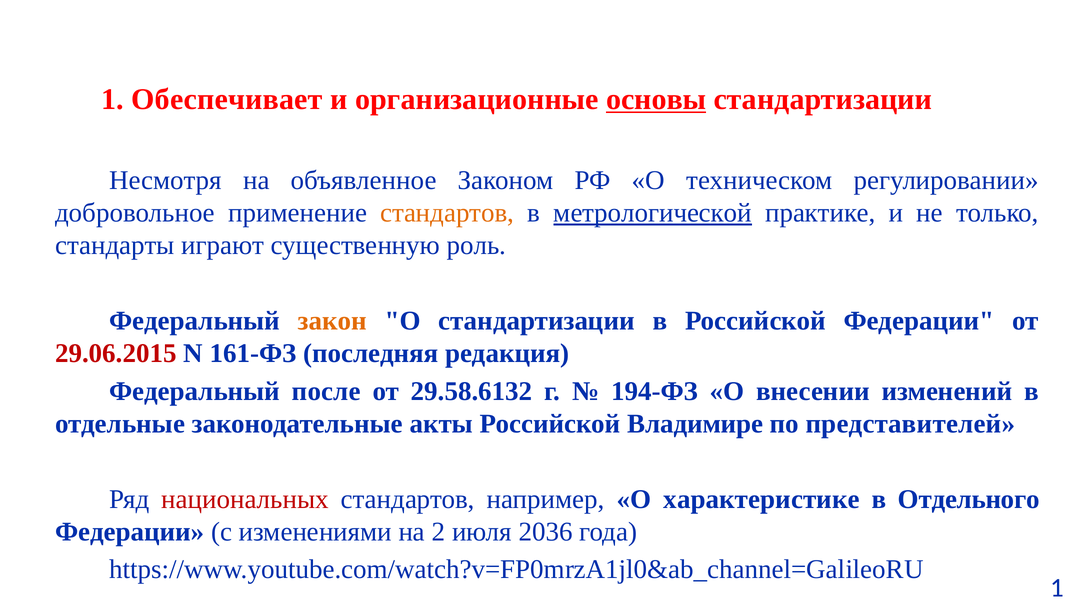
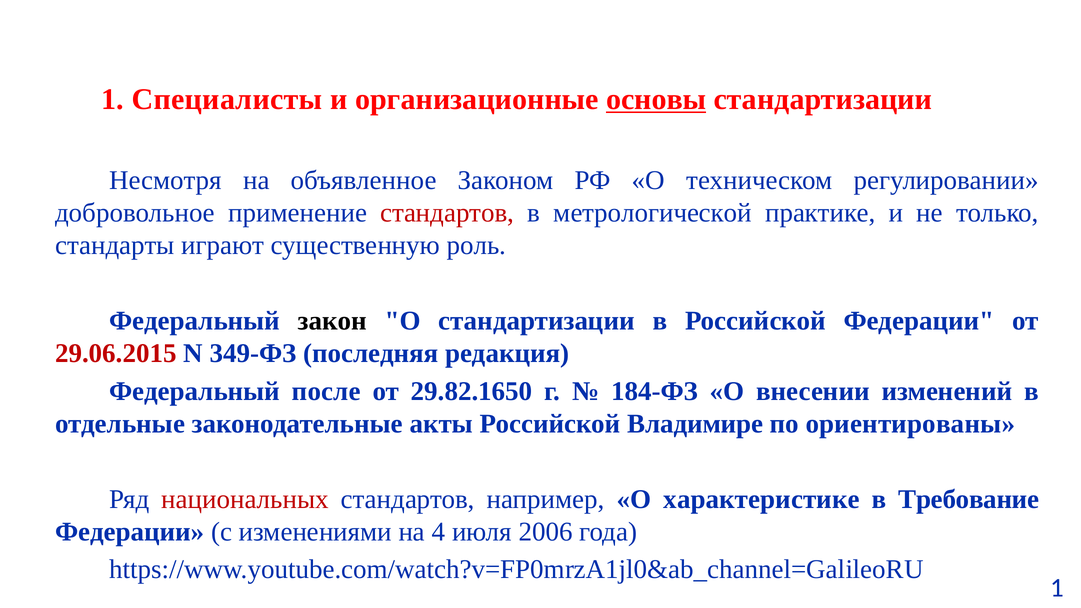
Обеспечивает: Обеспечивает -> Специалисты (227, 99)
стандартов colour: orange -> red (447, 213)
метрологической underline: present -> none (653, 213)
закон colour: orange -> black (332, 321)
161-ФЗ: 161-ФЗ -> 349-ФЗ (253, 353)
29.58.6132: 29.58.6132 -> 29.82.1650 (472, 391)
194-ФЗ: 194-ФЗ -> 184-ФЗ (655, 391)
представителей: представителей -> ориентированы (910, 424)
Отдельного: Отдельного -> Требование (969, 499)
2: 2 -> 4 (438, 532)
2036: 2036 -> 2006 (546, 532)
